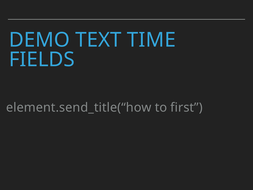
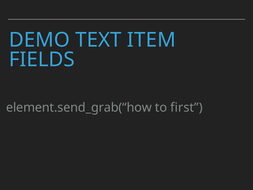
TIME: TIME -> ITEM (151, 40)
element.send_title(“how: element.send_title(“how -> element.send_grab(“how (79, 107)
